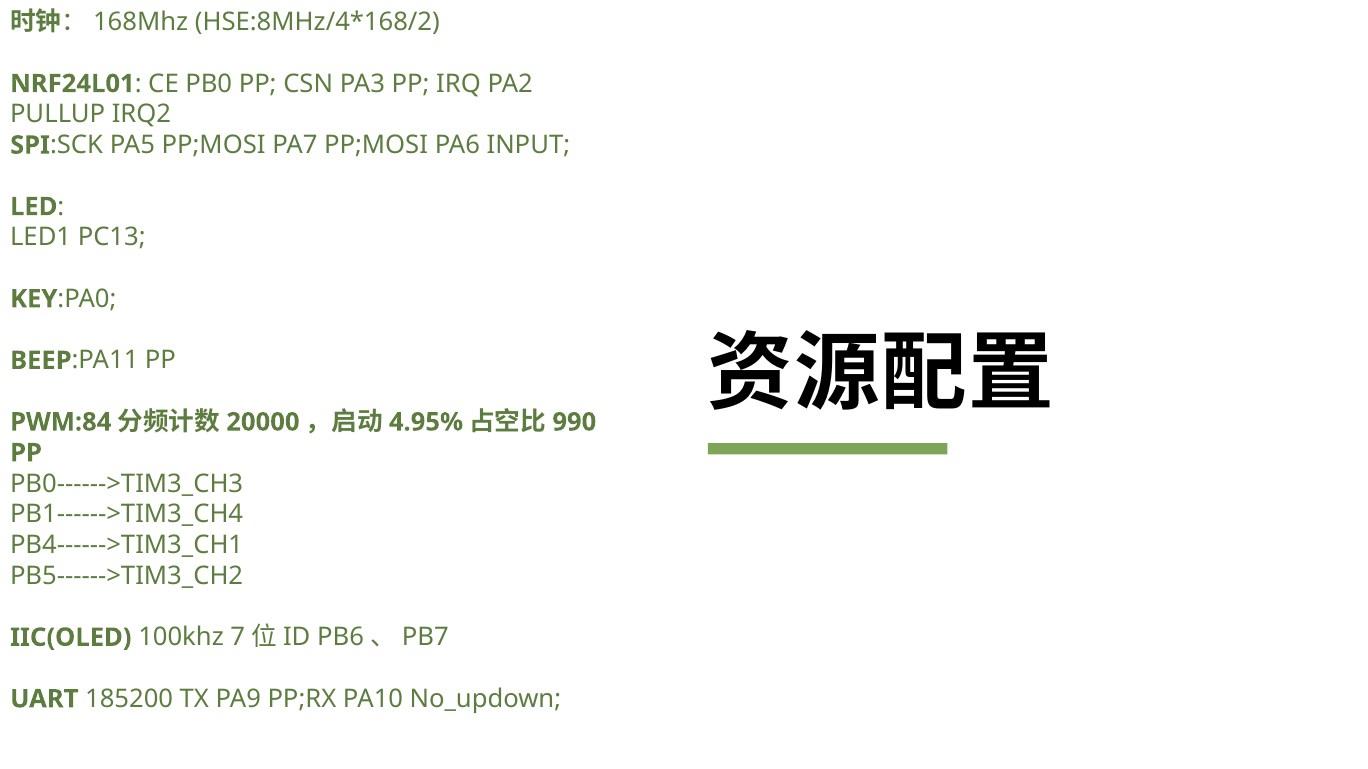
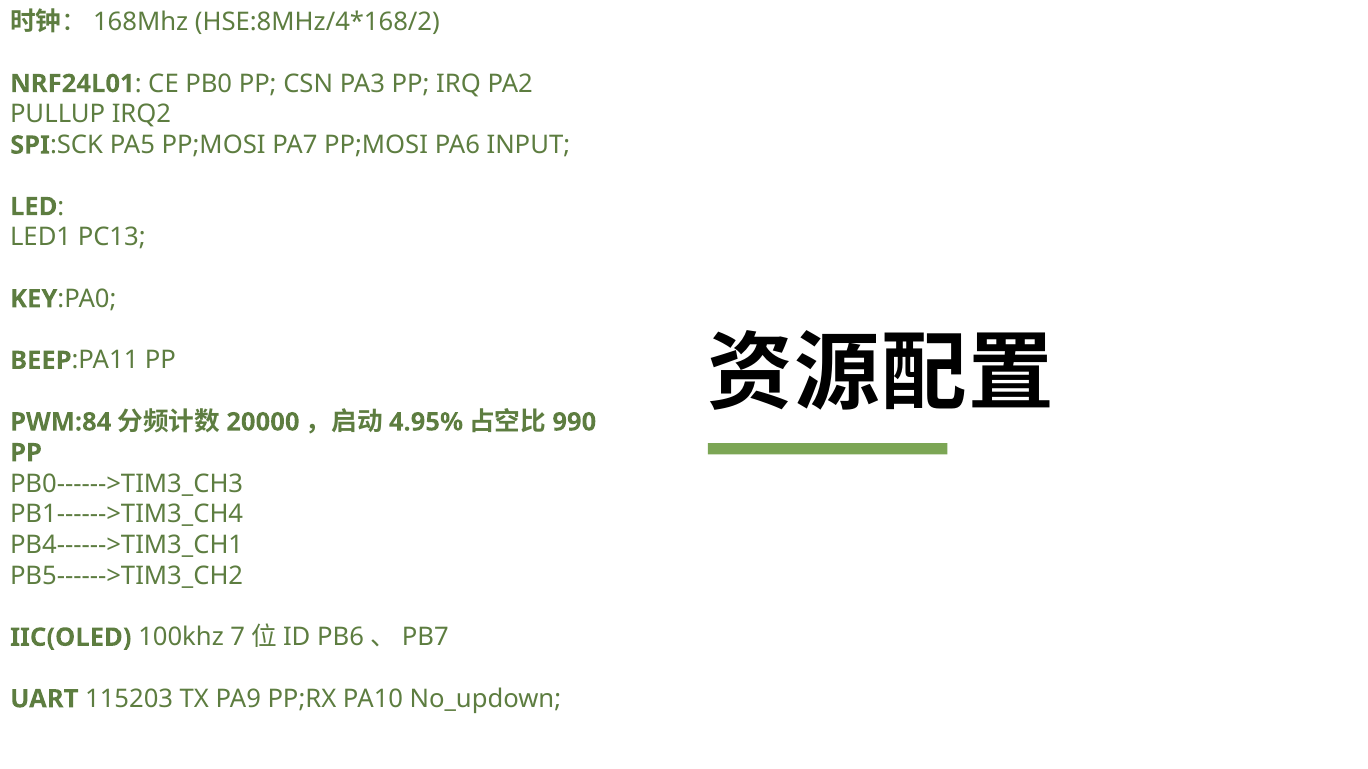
185200: 185200 -> 115203 (129, 699)
